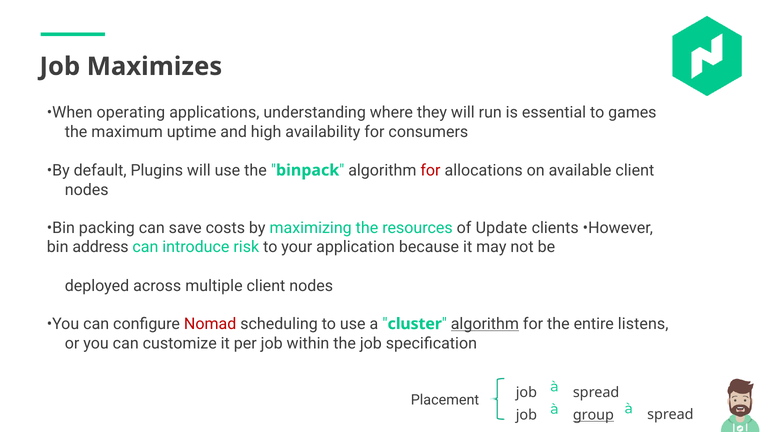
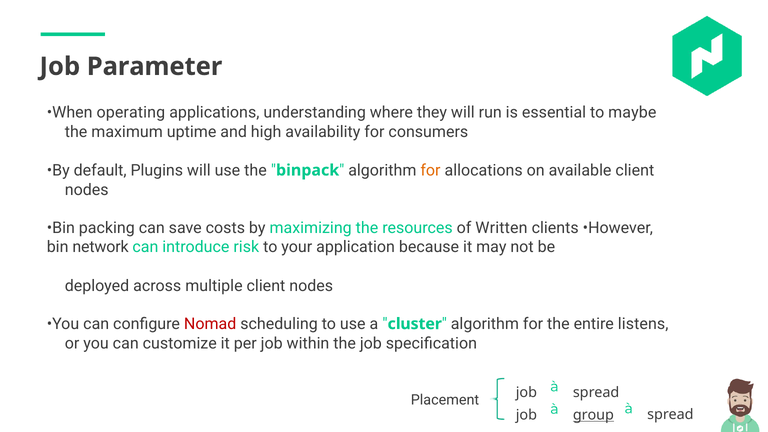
Maximizes: Maximizes -> Parameter (155, 66)
games: games -> maybe (632, 113)
for colour: red -> orange (430, 170)
Update: Update -> Written (501, 228)
address: address -> network (101, 247)
algorithm underline: present -> none (485, 324)
